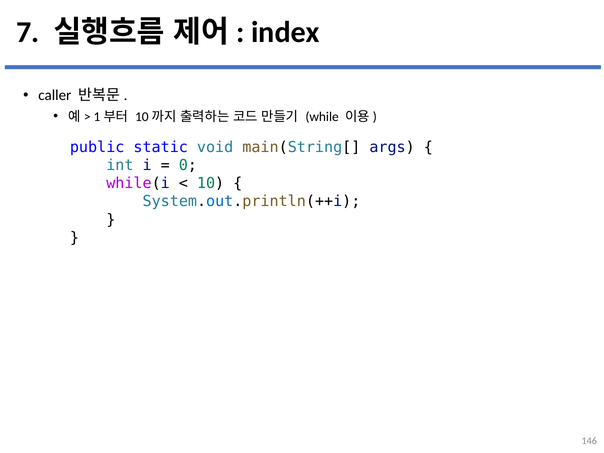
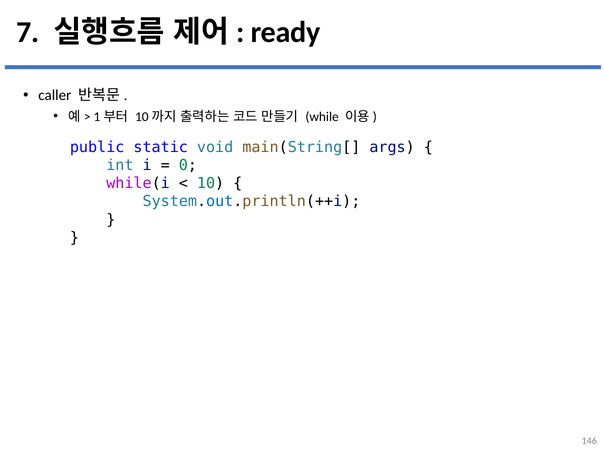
index: index -> ready (286, 32)
